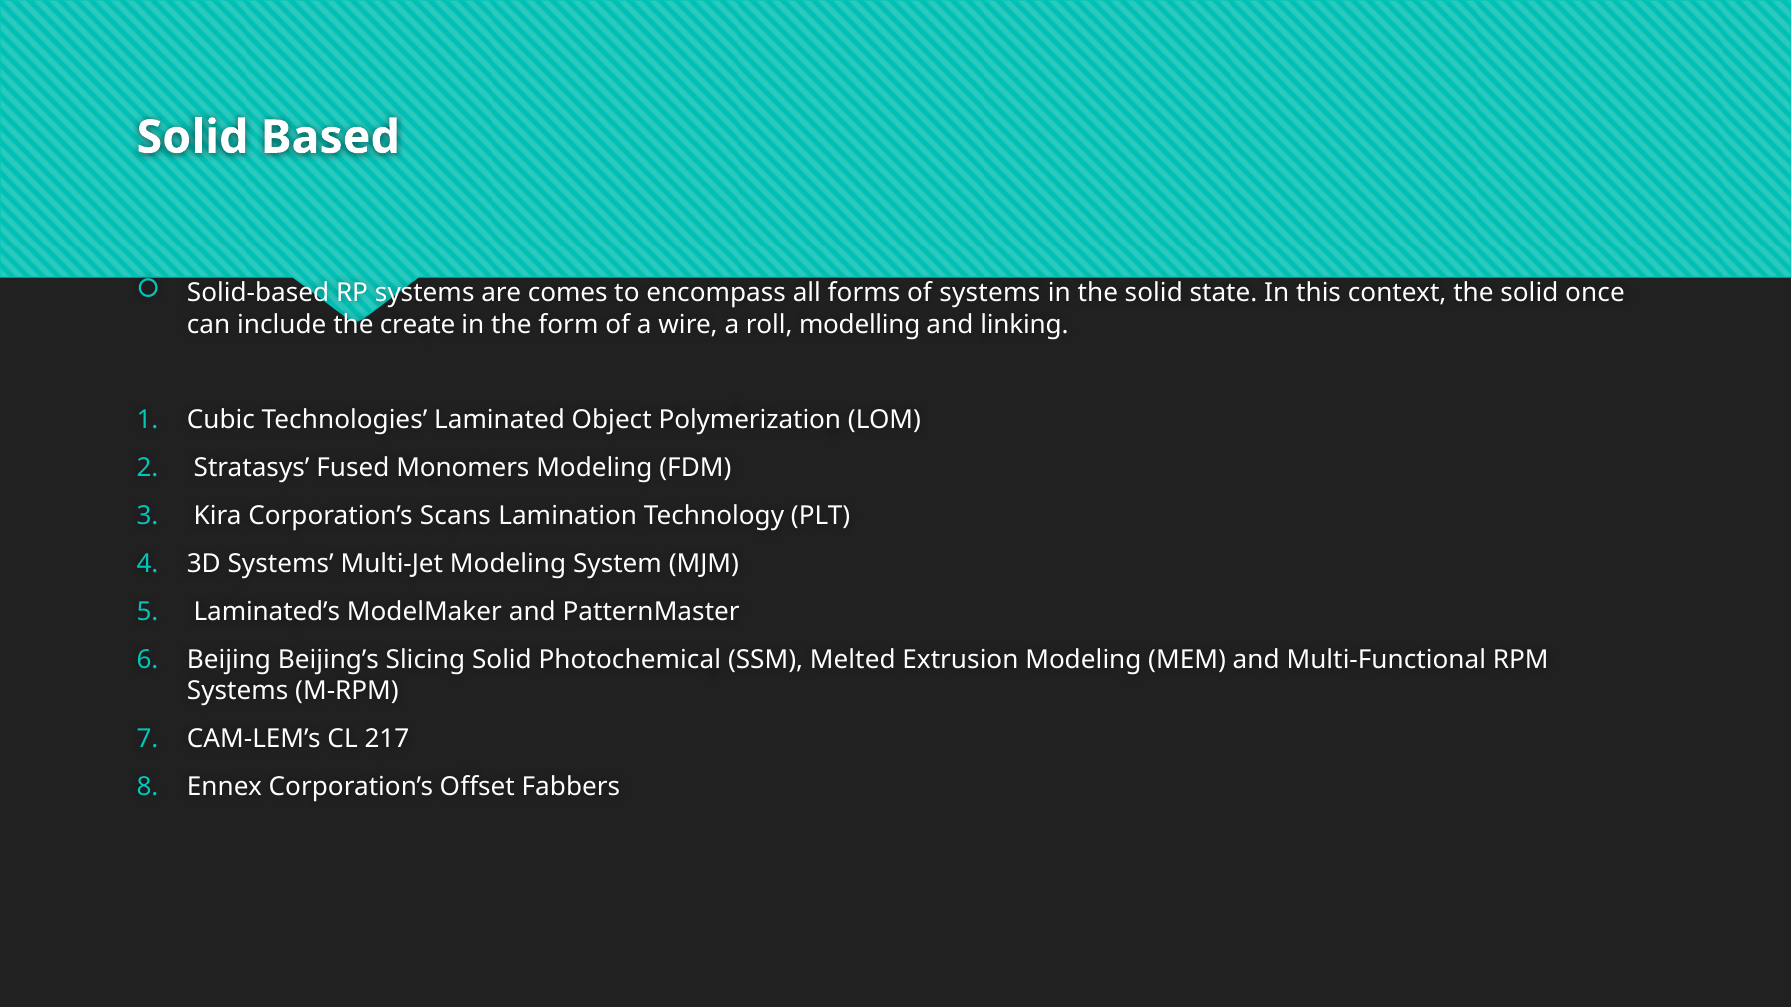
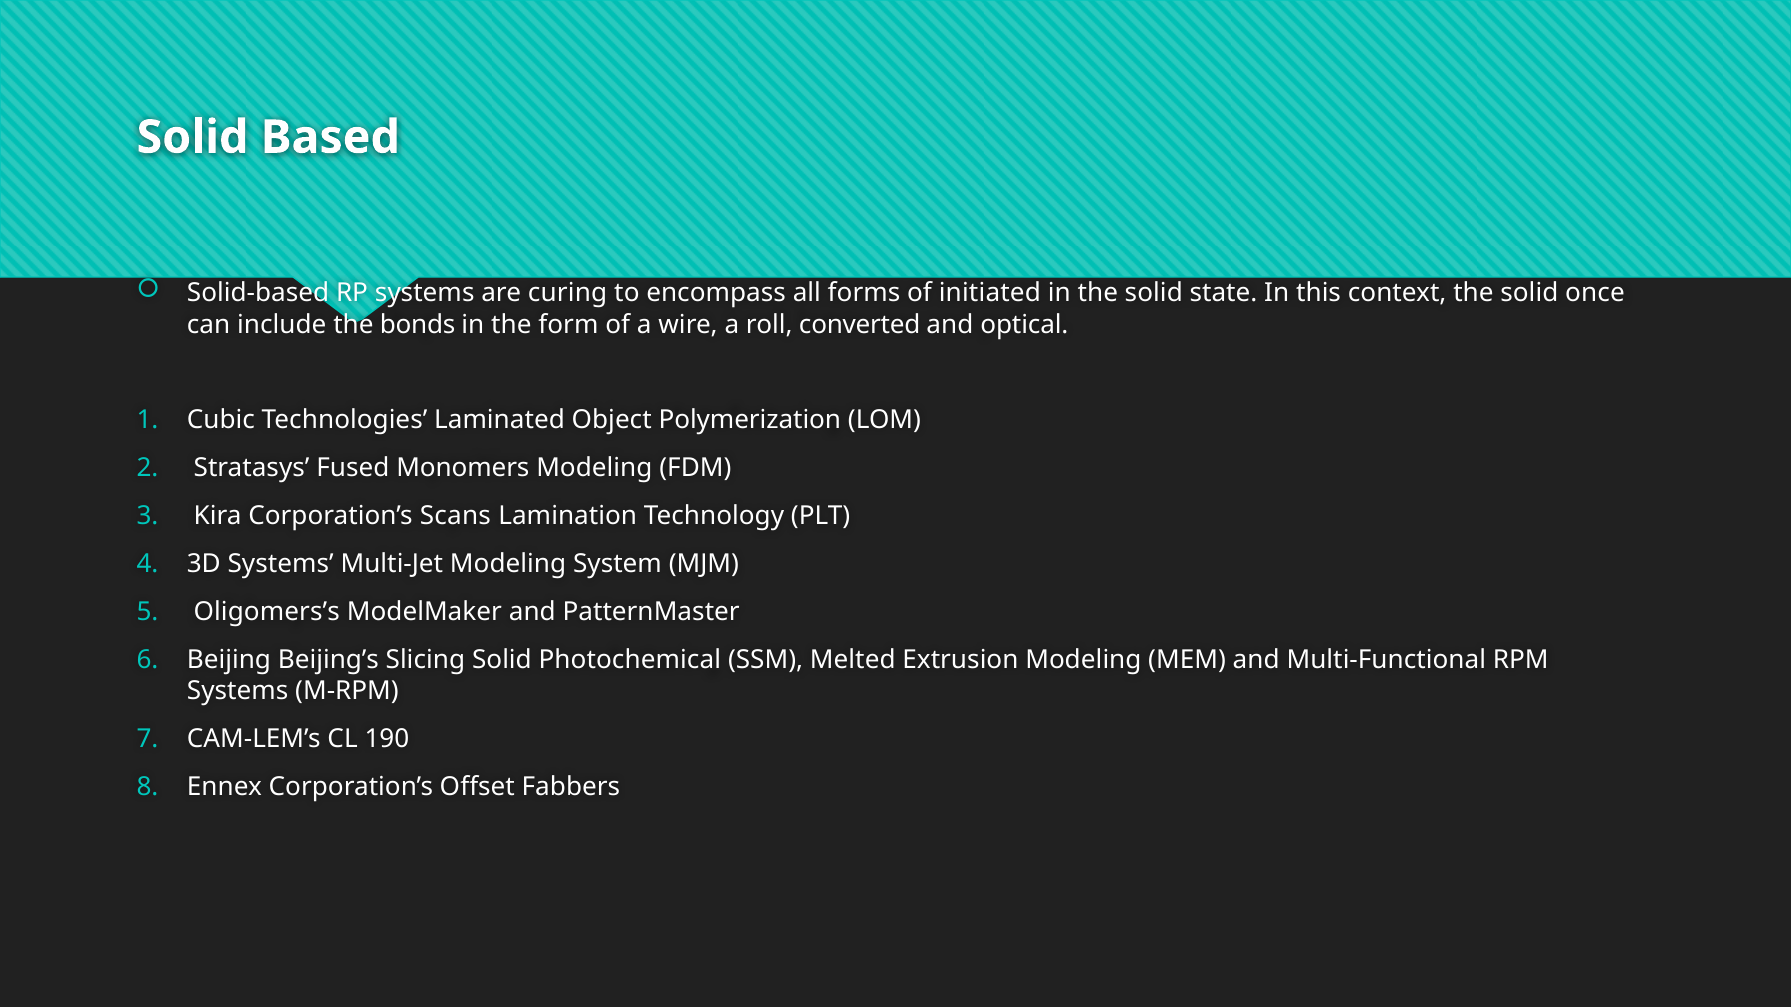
comes: comes -> curing (568, 293)
of systems: systems -> initiated (990, 293)
create: create -> bonds (418, 325)
modelling: modelling -> converted (860, 325)
linking: linking -> optical (1024, 325)
Laminated’s: Laminated’s -> Oligomers’s (267, 612)
217: 217 -> 190 (387, 739)
